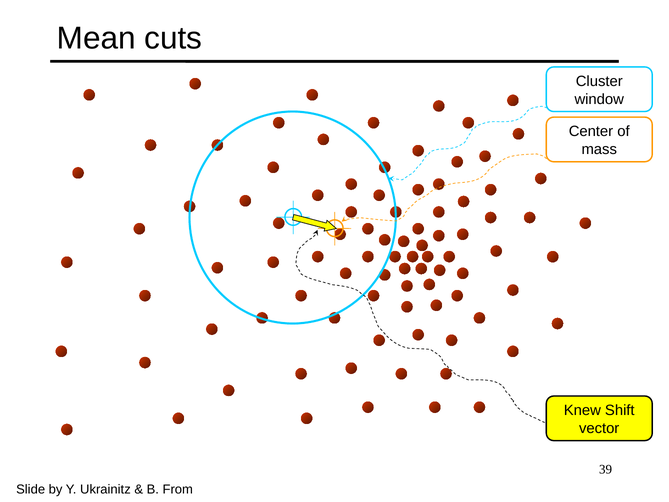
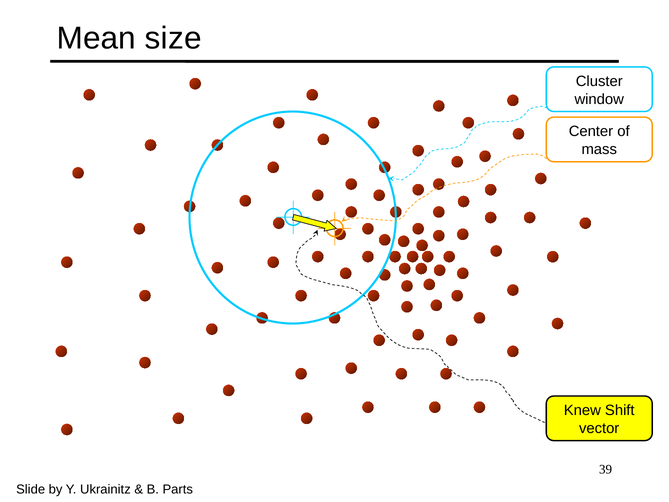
cuts: cuts -> size (173, 38)
From: From -> Parts (178, 489)
